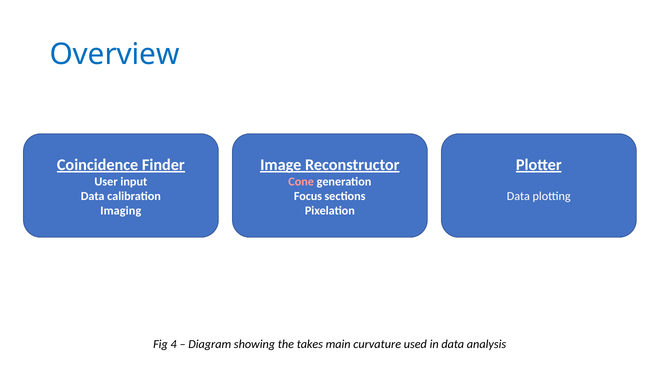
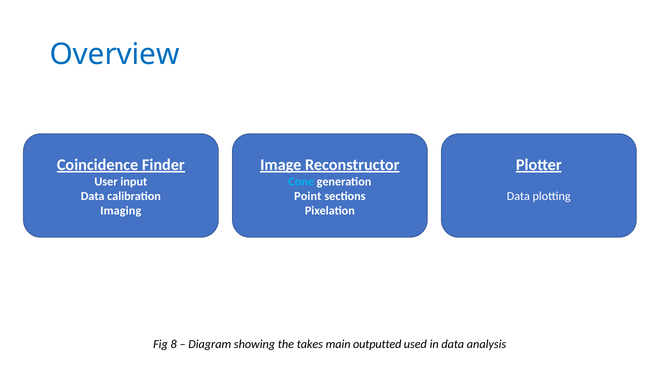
Cone colour: pink -> light blue (301, 181)
Focus: Focus -> Point (308, 196)
4: 4 -> 8 (174, 344)
curvature: curvature -> outputted (377, 344)
